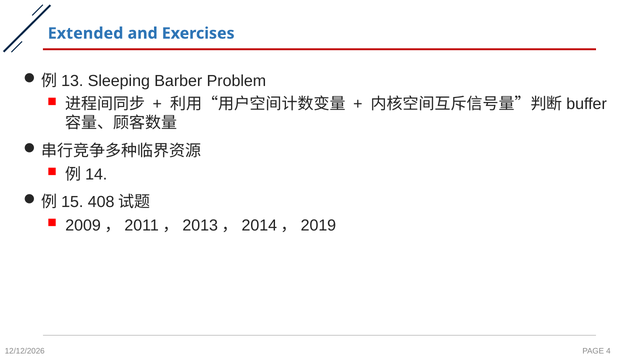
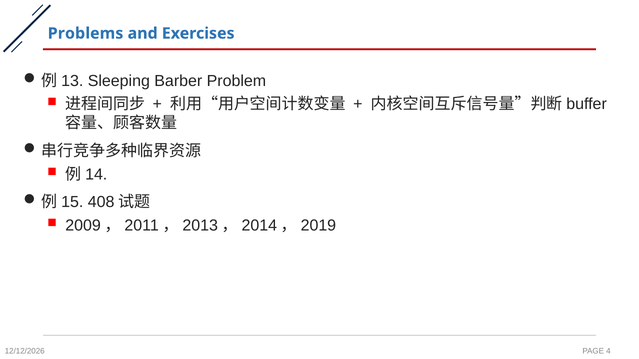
Extended: Extended -> Problems (86, 33)
